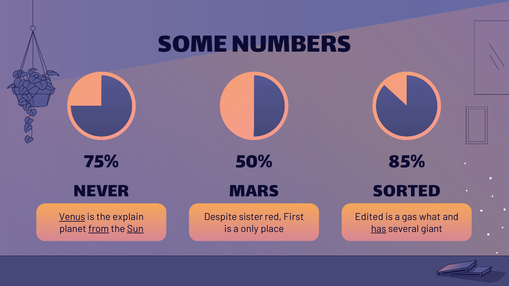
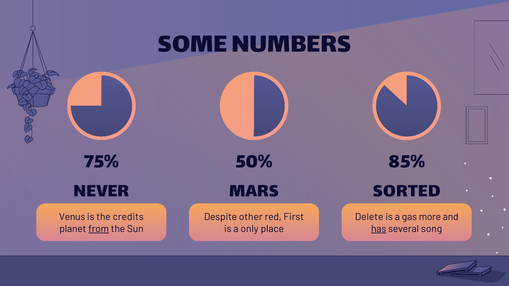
Venus underline: present -> none (72, 217)
explain: explain -> credits (128, 217)
sister: sister -> other (251, 217)
Edited: Edited -> Delete (369, 217)
what: what -> more (430, 217)
Sun underline: present -> none (135, 229)
giant: giant -> song (432, 229)
